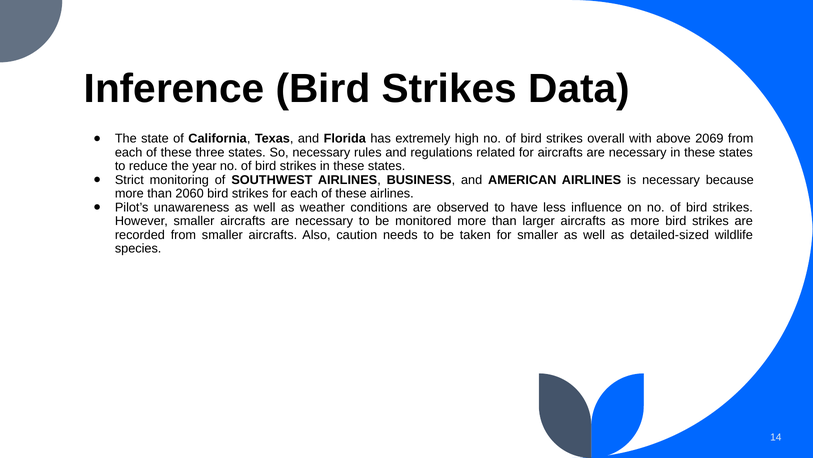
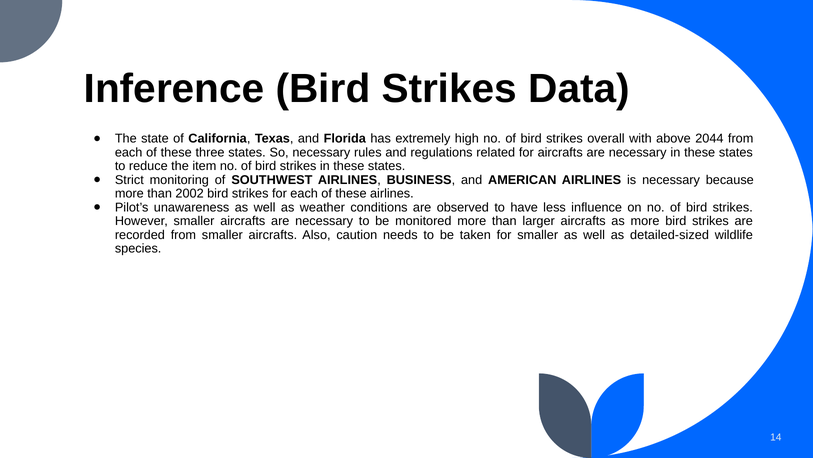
2069: 2069 -> 2044 (709, 138)
year: year -> item (204, 166)
2060: 2060 -> 2002 (190, 193)
